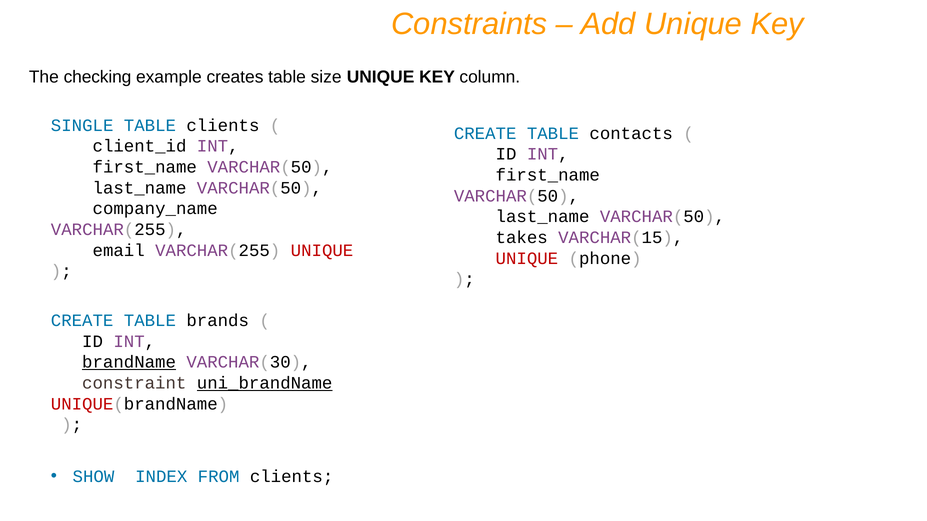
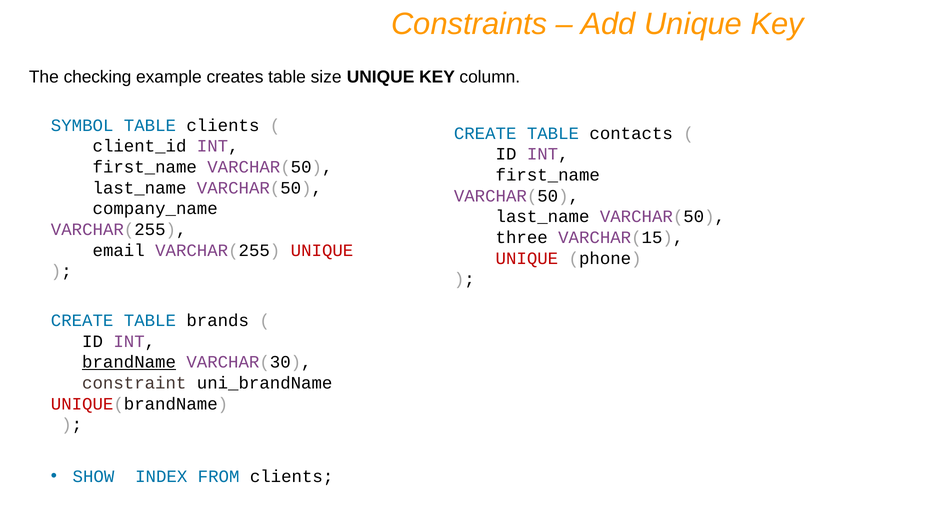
SINGLE: SINGLE -> SYMBOL (82, 125)
takes: takes -> three (522, 238)
uni_brandName underline: present -> none (265, 383)
